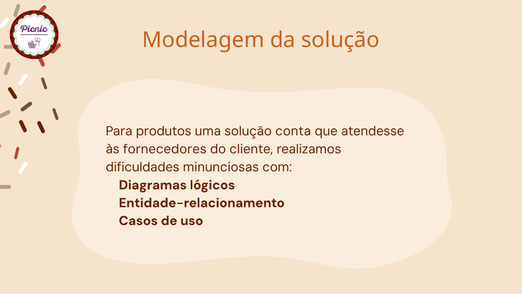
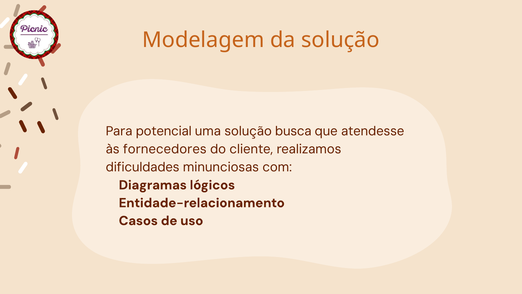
produtos: produtos -> potencial (164, 131)
conta: conta -> busca (293, 131)
